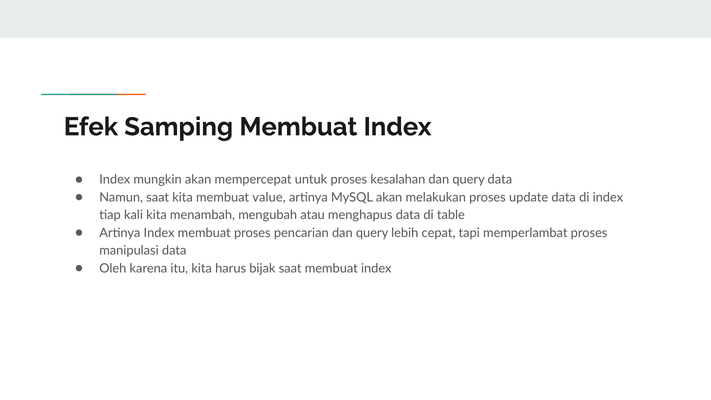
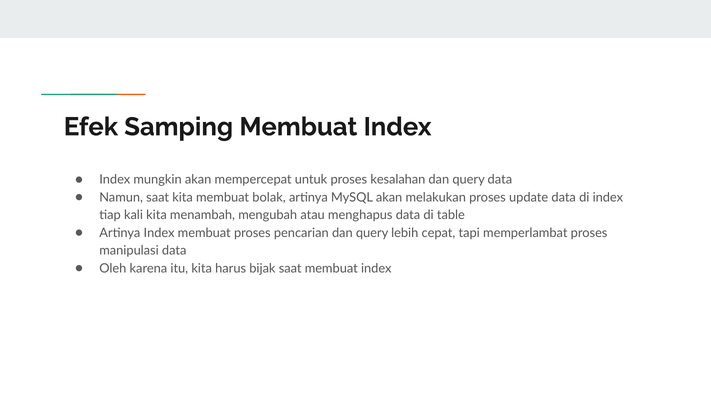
value: value -> bolak (269, 197)
